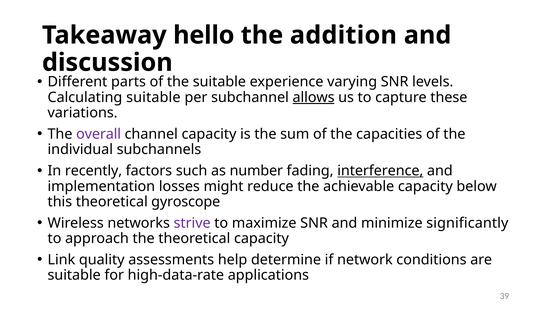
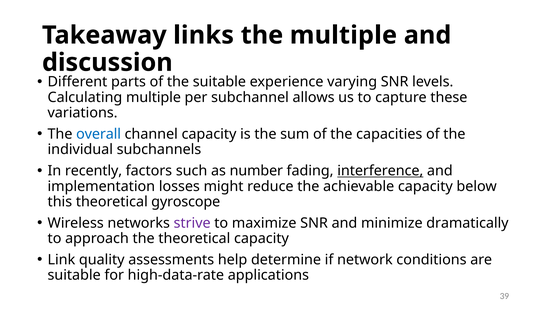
hello: hello -> links (204, 35)
the addition: addition -> multiple (343, 35)
Calculating suitable: suitable -> multiple (153, 97)
allows underline: present -> none (314, 97)
overall colour: purple -> blue (99, 134)
significantly: significantly -> dramatically (467, 223)
